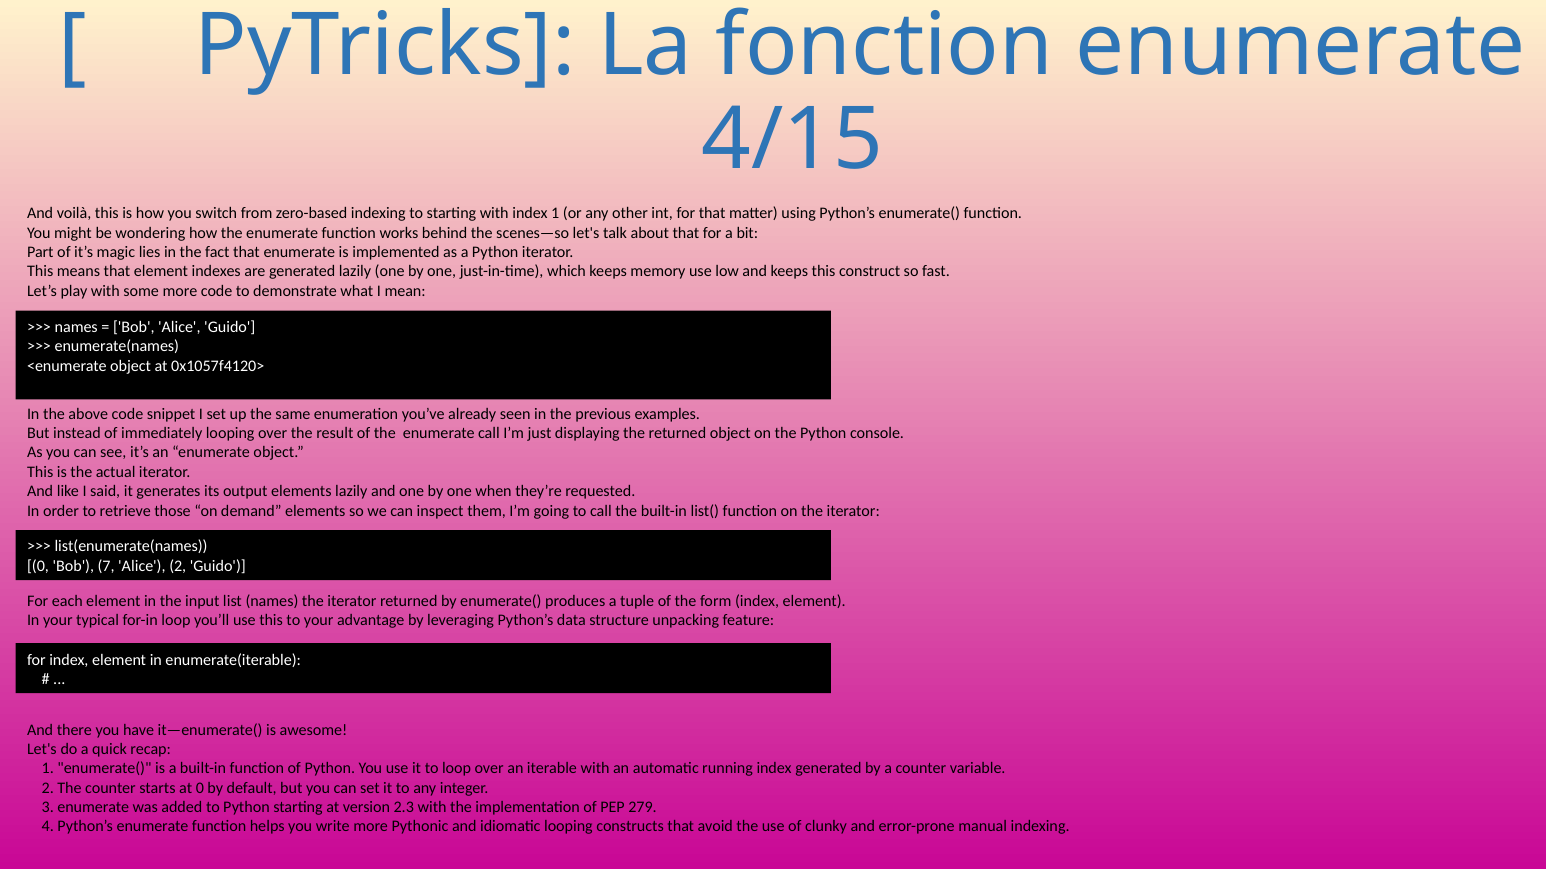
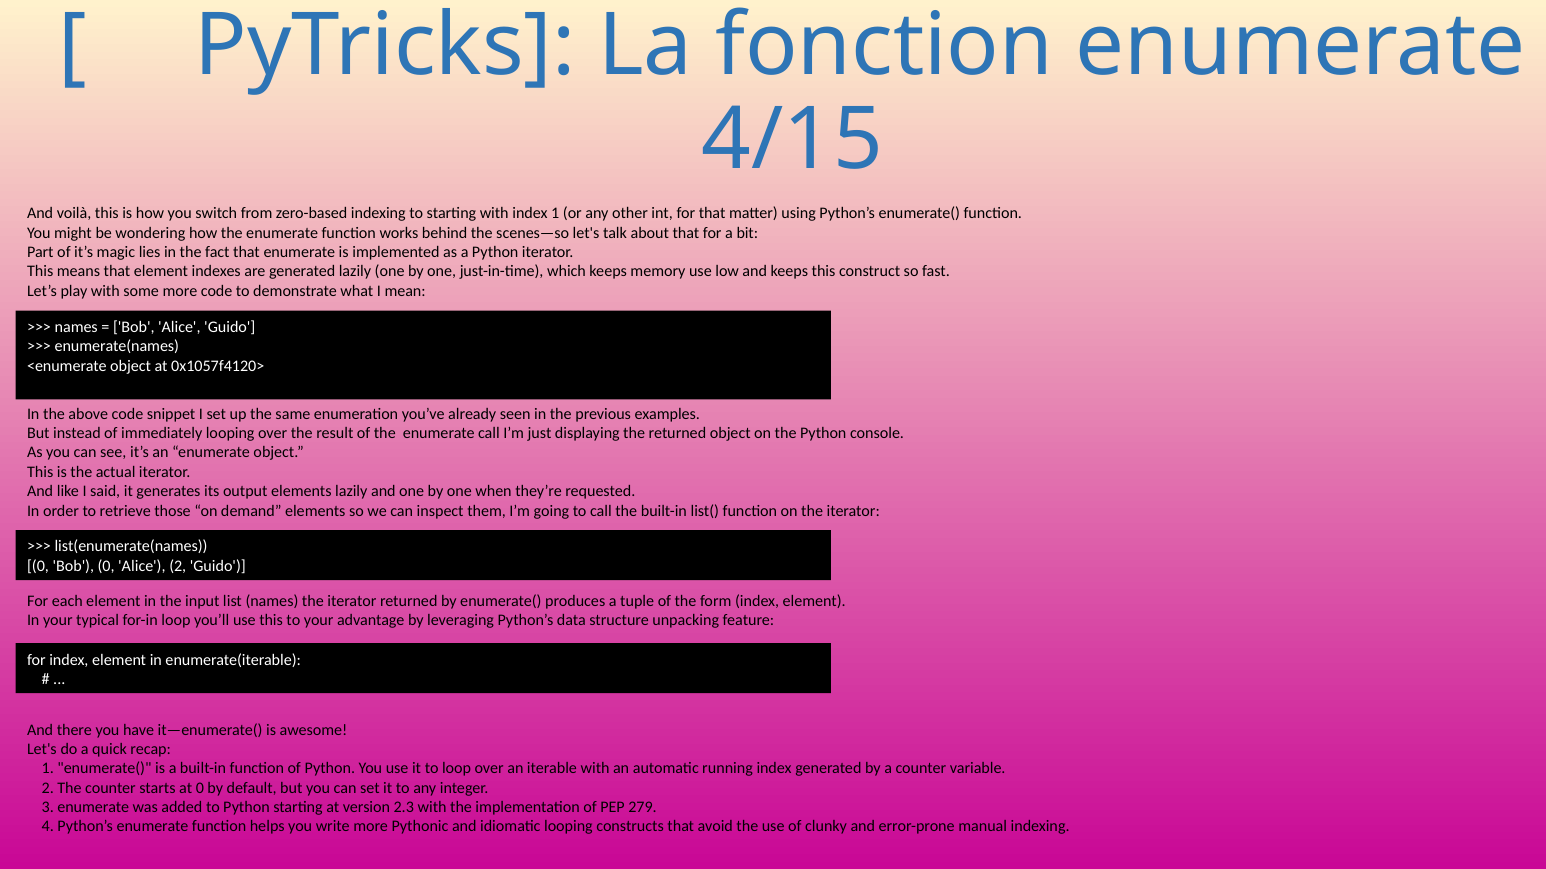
Bob 7: 7 -> 0 (106, 566)
